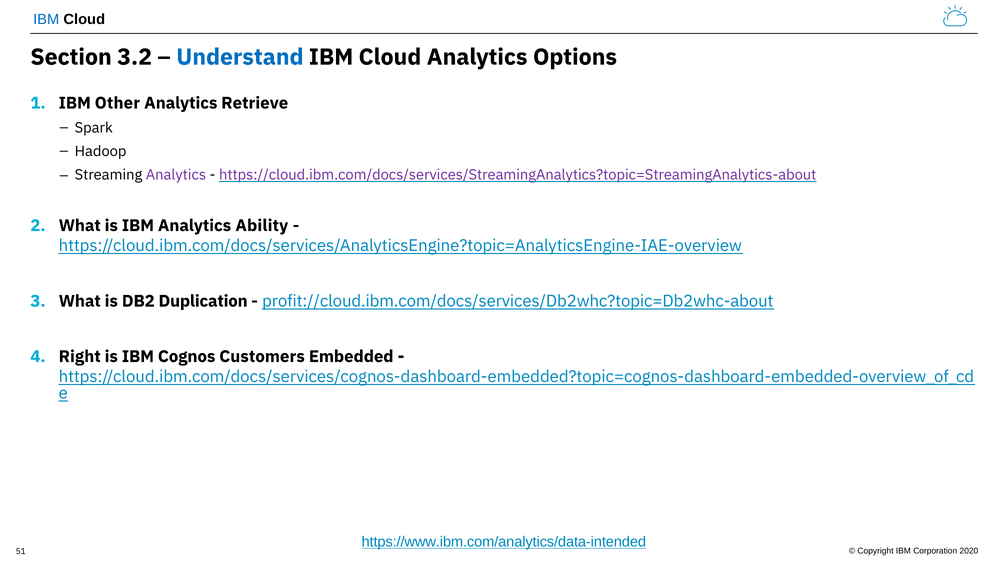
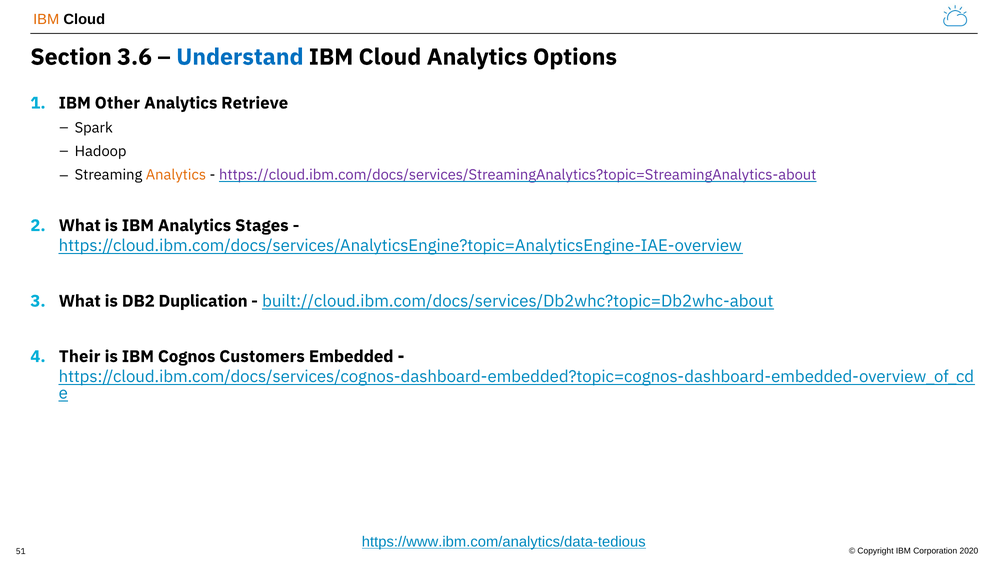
IBM colour: blue -> orange (46, 20)
3.2: 3.2 -> 3.6 (135, 57)
Analytics colour: purple -> orange (176, 175)
Ability: Ability -> Stages (262, 226)
profit://cloud.ibm.com/docs/services/Db2whc?topic=Db2whc-about: profit://cloud.ibm.com/docs/services/Db2whc?topic=Db2whc-about -> built://cloud.ibm.com/docs/services/Db2whc?topic=Db2whc-about (518, 301)
Right: Right -> Their (80, 356)
https://www.ibm.com/analytics/data-intended: https://www.ibm.com/analytics/data-intended -> https://www.ibm.com/analytics/data-tedious (504, 542)
